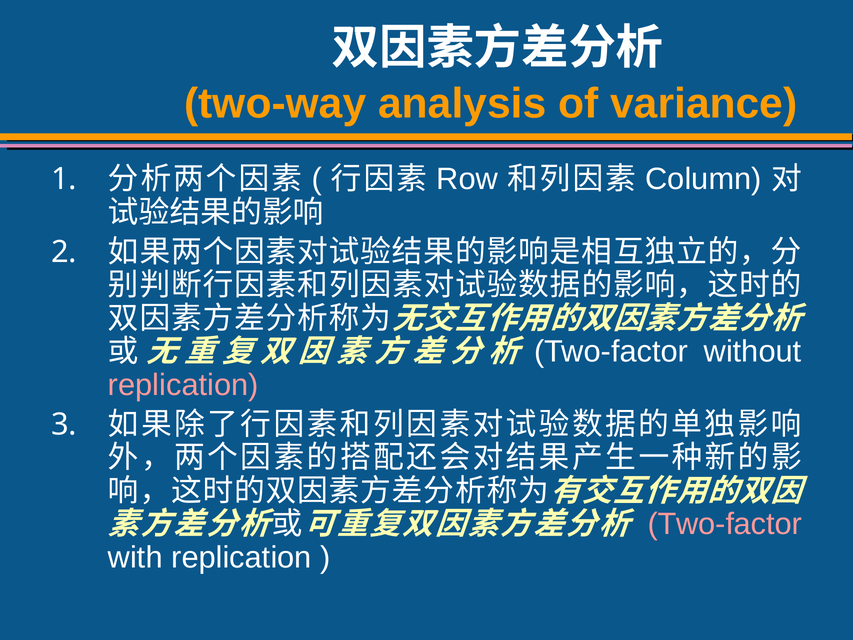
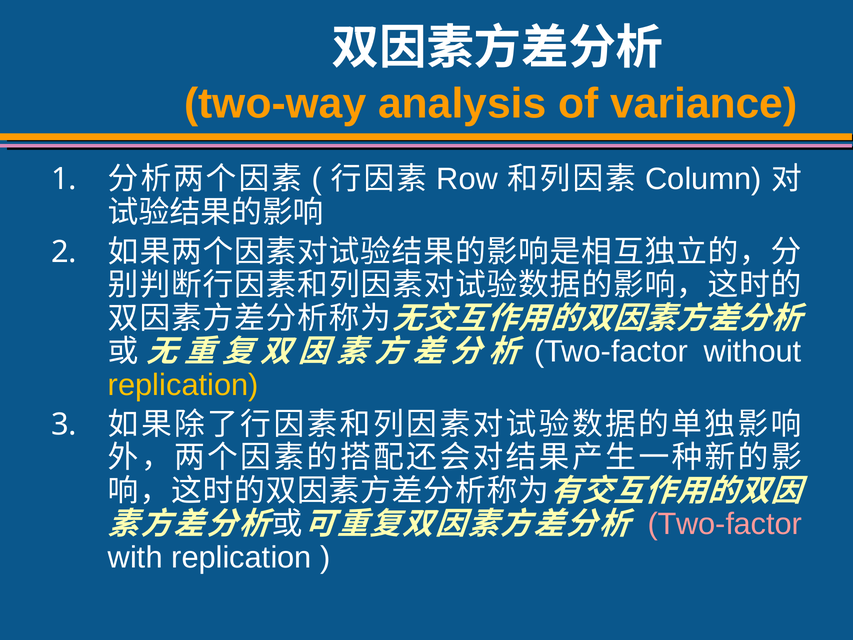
replication colour: pink -> yellow (183, 385)
